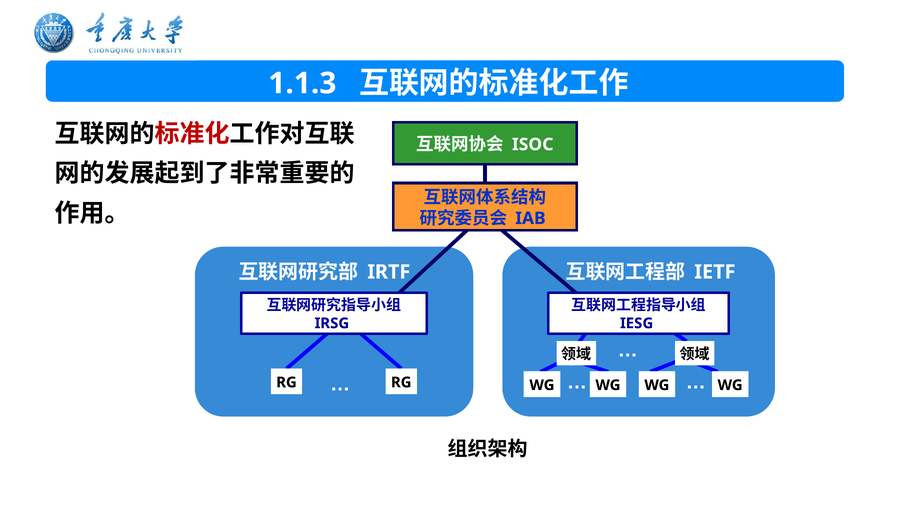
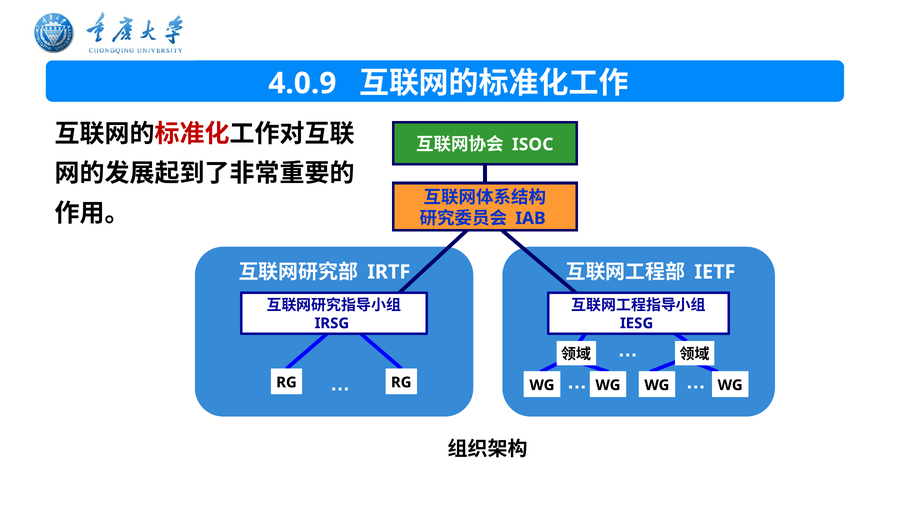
1.1.3: 1.1.3 -> 4.0.9 (302, 83)
